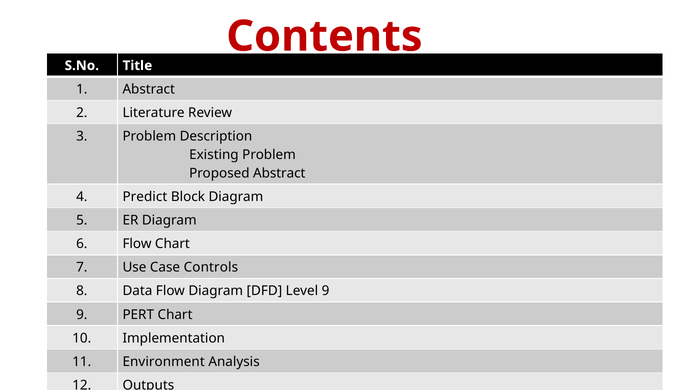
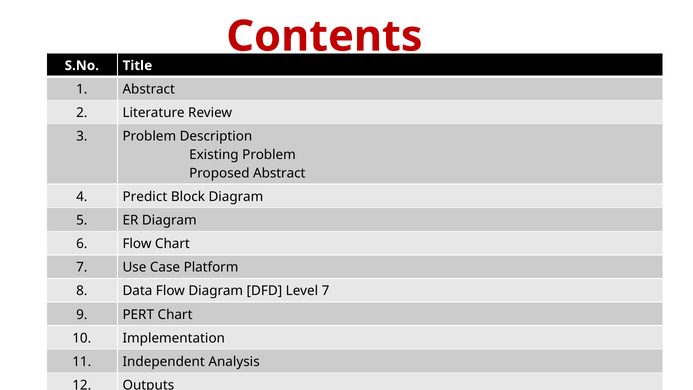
Controls: Controls -> Platform (211, 267)
Level 9: 9 -> 7 (325, 291)
Environment: Environment -> Independent (164, 362)
